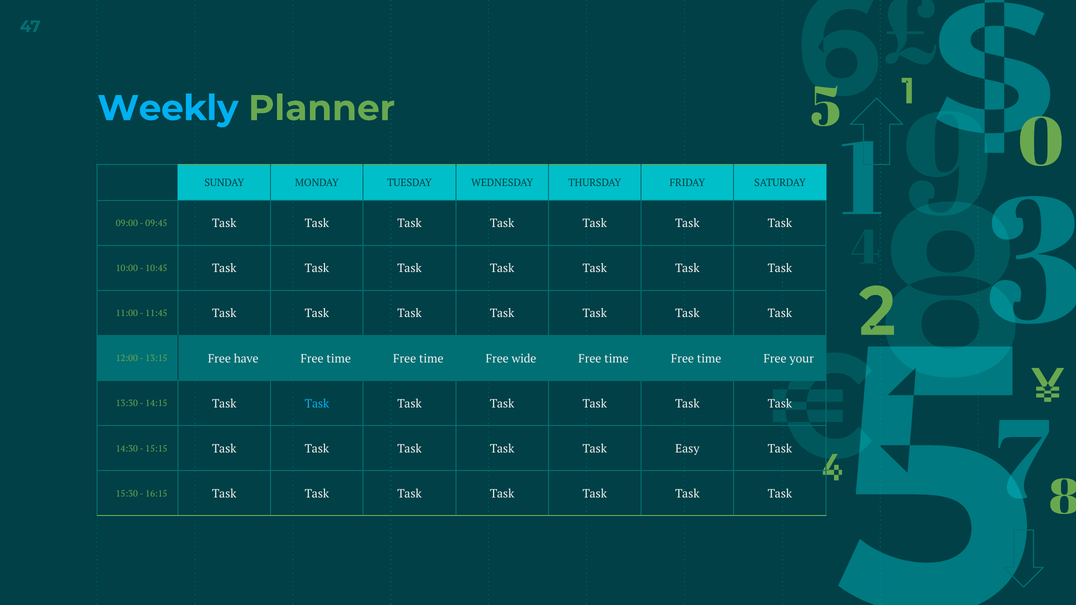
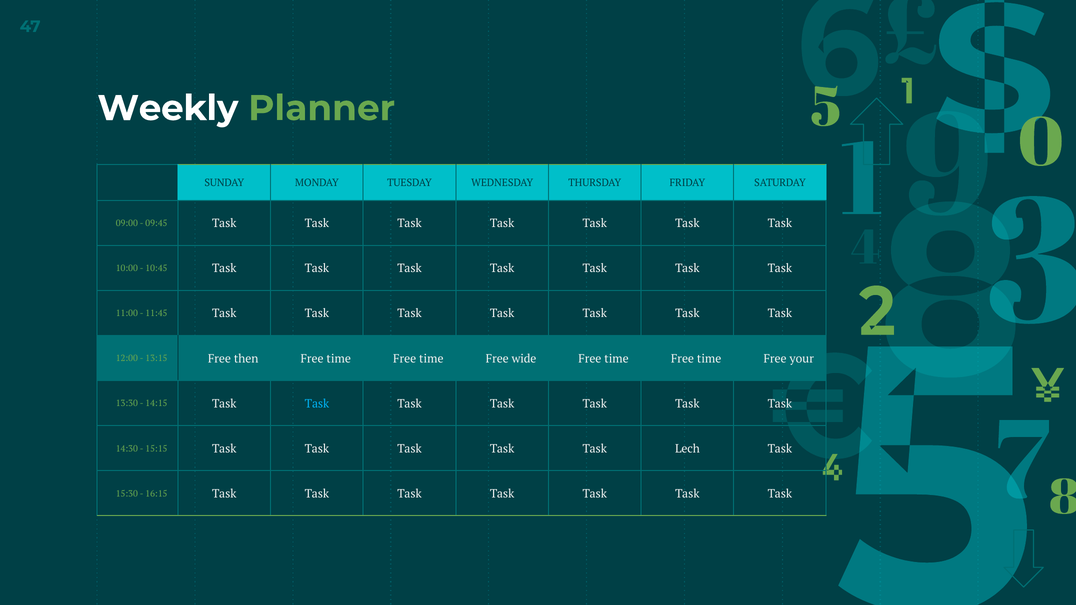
Weekly colour: light blue -> white (168, 108)
have: have -> then (246, 359)
Easy: Easy -> Lech (687, 449)
